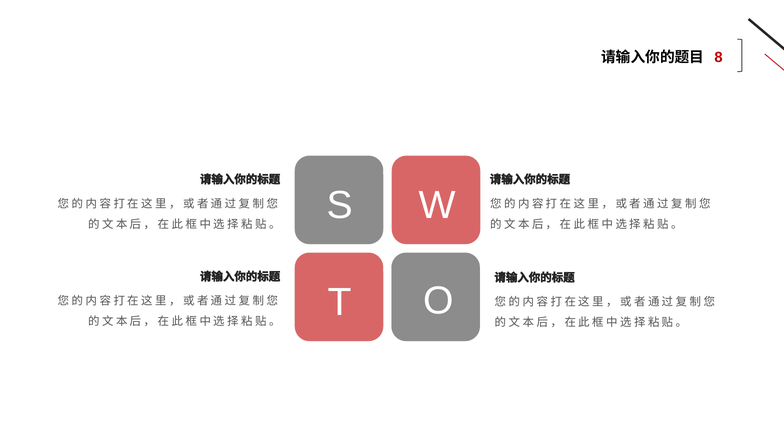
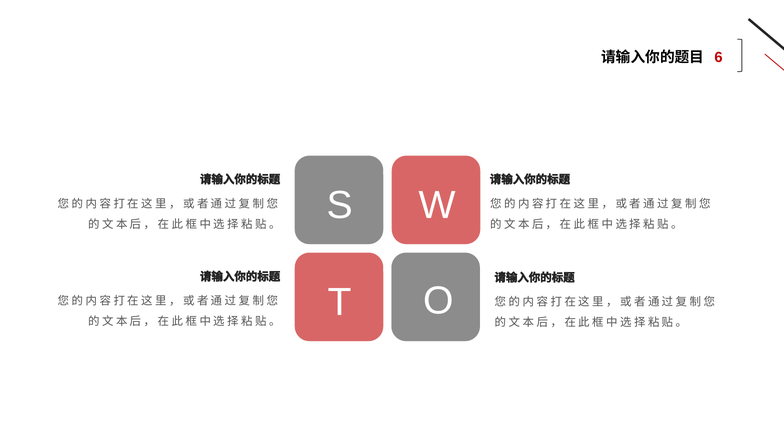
8: 8 -> 6 (718, 57)
